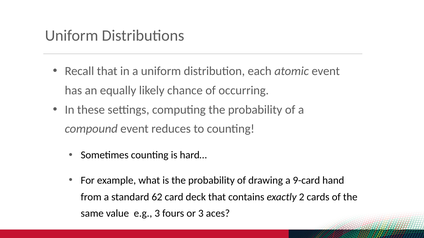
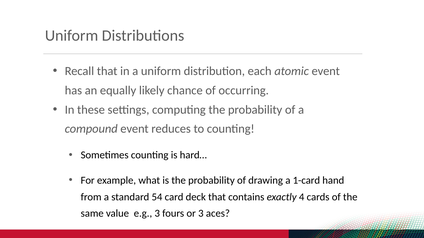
9-card: 9-card -> 1-card (306, 181)
62: 62 -> 54 (157, 197)
2: 2 -> 4 (302, 197)
